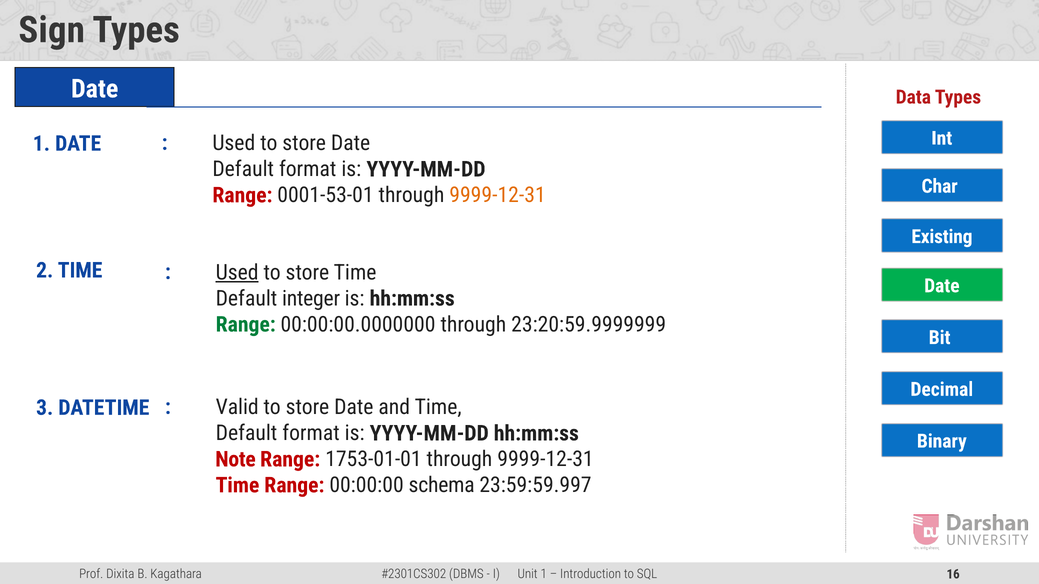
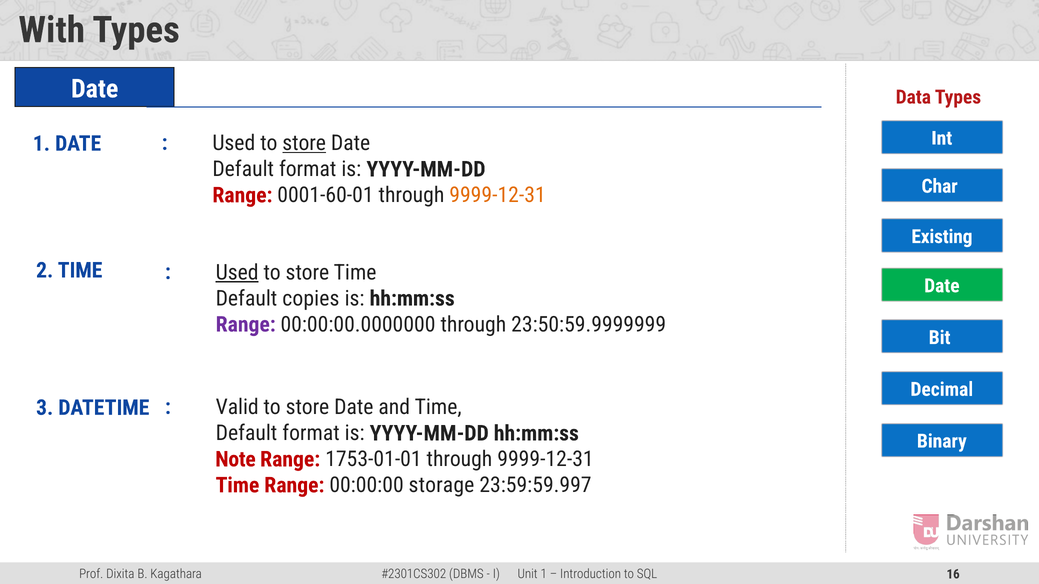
Sign: Sign -> With (52, 30)
store underline: none -> present (304, 143)
0001-53-01: 0001-53-01 -> 0001-60-01 (325, 195)
integer: integer -> copies (311, 299)
Range colour: green -> purple (246, 325)
23:20:59.9999999: 23:20:59.9999999 -> 23:50:59.9999999 (589, 325)
schema: schema -> storage (441, 486)
